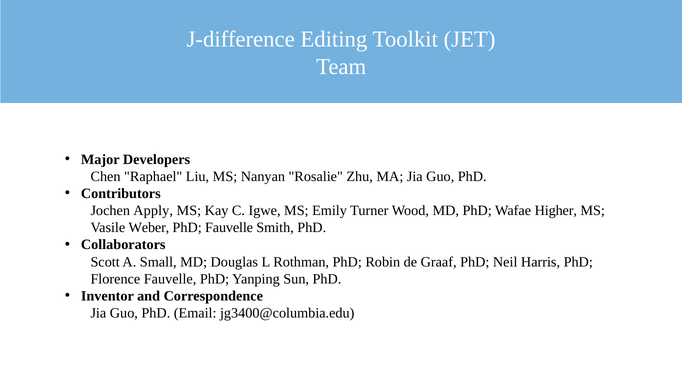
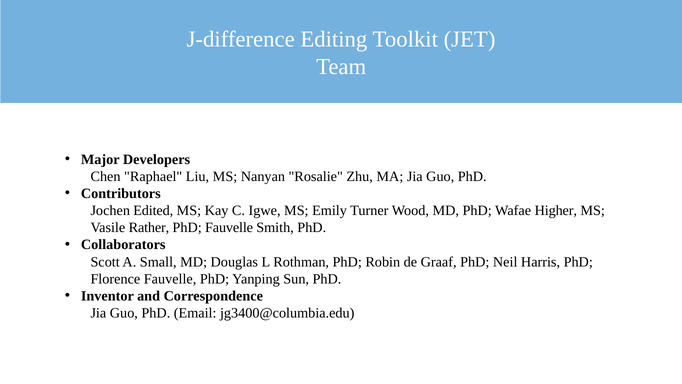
Apply: Apply -> Edited (153, 210)
Weber: Weber -> Rather (149, 227)
